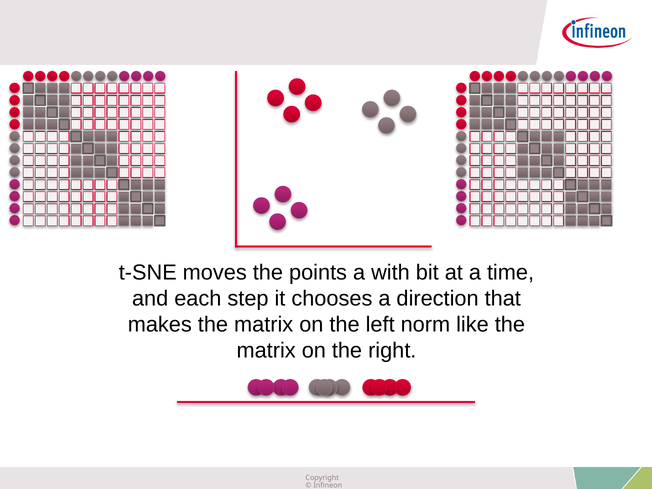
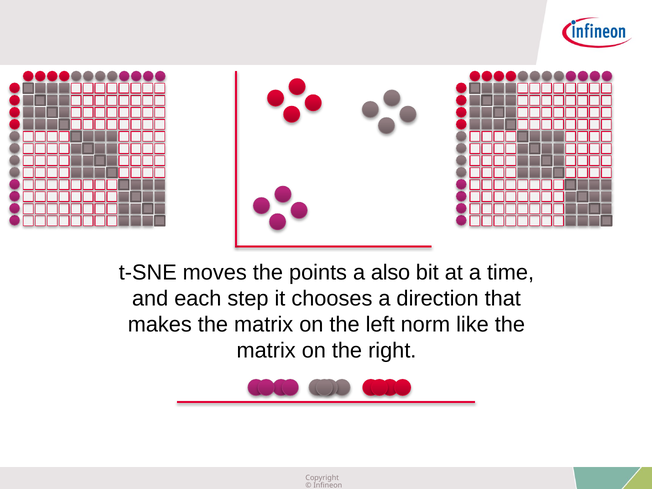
with: with -> also (391, 272)
